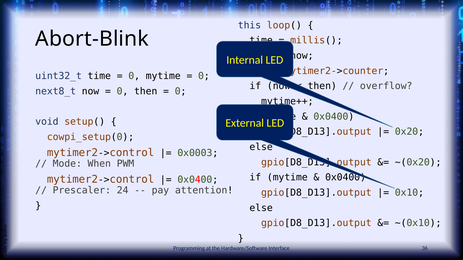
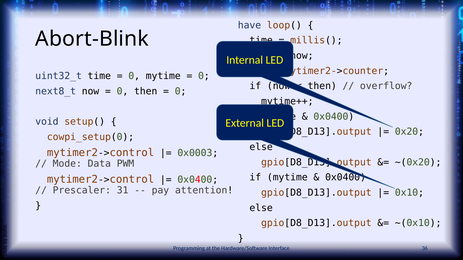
this: this -> have (249, 25)
When: When -> Data (99, 164)
24: 24 -> 31 (123, 191)
